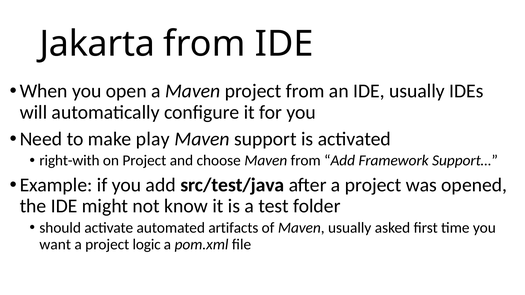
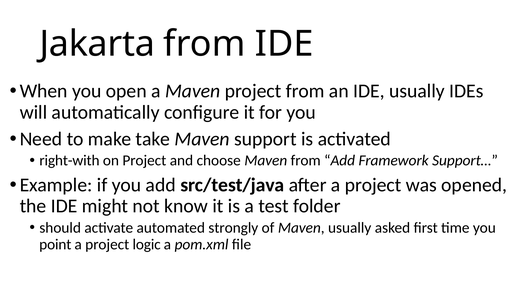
play: play -> take (153, 139)
artifacts: artifacts -> strongly (233, 228)
want: want -> point (55, 245)
